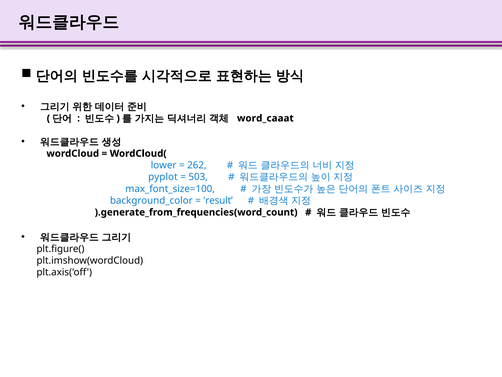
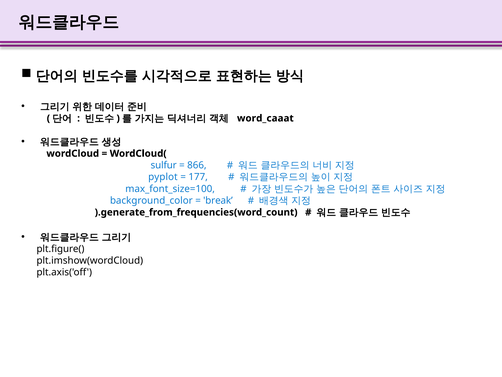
lower: lower -> sulfur (164, 165)
262: 262 -> 866 (197, 165)
503: 503 -> 177 (198, 177)
result: result -> break (218, 200)
